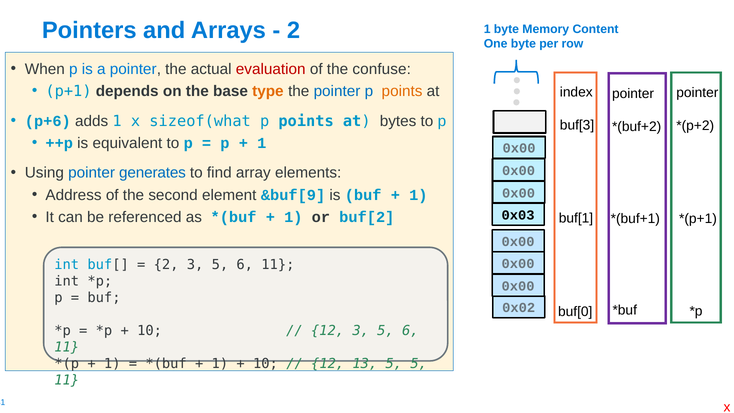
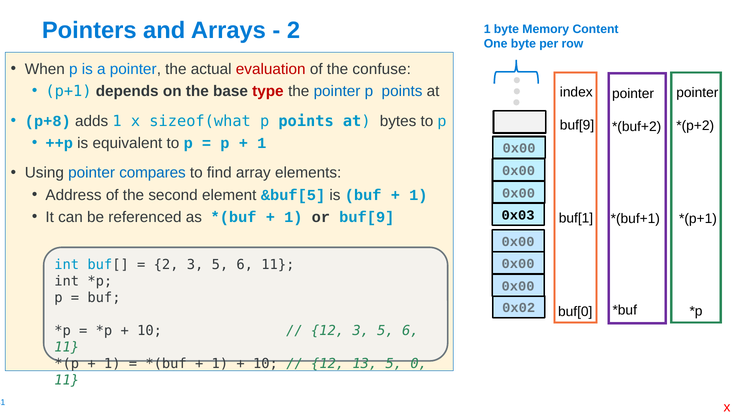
type colour: orange -> red (268, 91)
points colour: orange -> blue (402, 91)
p+6: p+6 -> p+8 (48, 121)
buf[3: buf[3 -> buf[9 (577, 125)
generates: generates -> compares (152, 173)
&buf[9: &buf[9 -> &buf[5 (293, 195)
or buf[2: buf[2 -> buf[9 (367, 217)
5 5: 5 -> 0 (419, 364)
